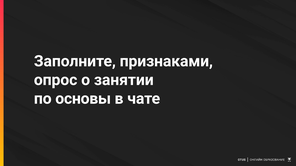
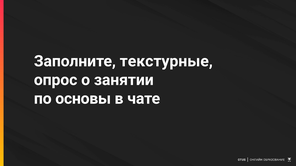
признаками: признаками -> текстурные (166, 61)
